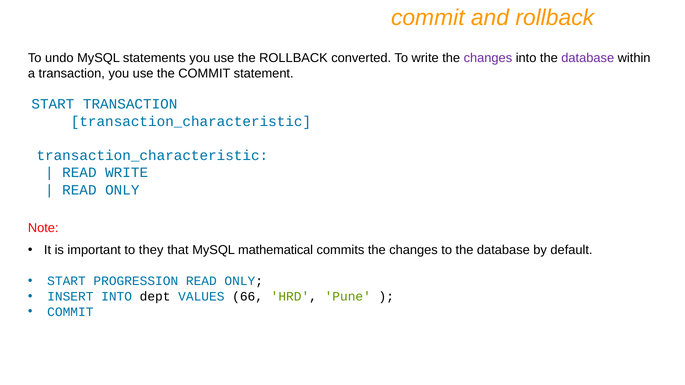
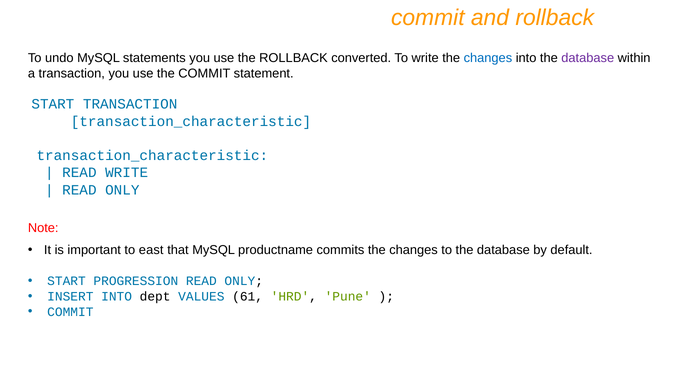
changes colour: purple -> blue (488, 58)
they: they -> east (151, 250)
mathematical: mathematical -> productname (276, 250)
66: 66 -> 61 (248, 297)
